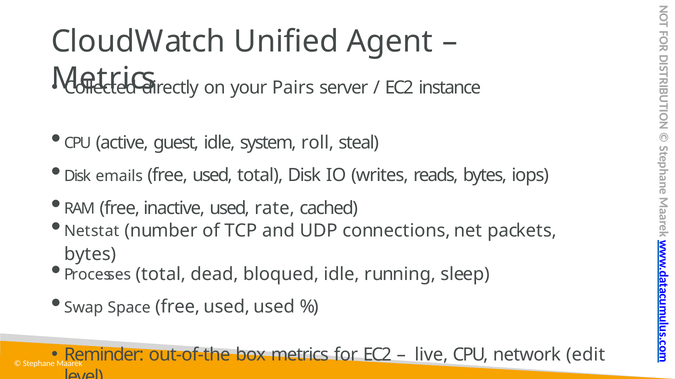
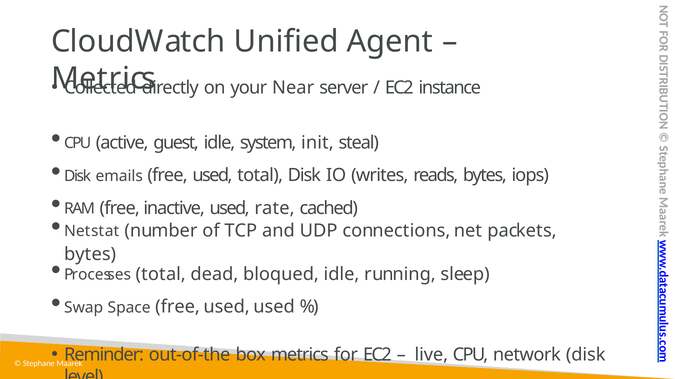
Pairs: Pairs -> Near (293, 88)
roll: roll -> init (317, 143)
network edit: edit -> disk (586, 356)
